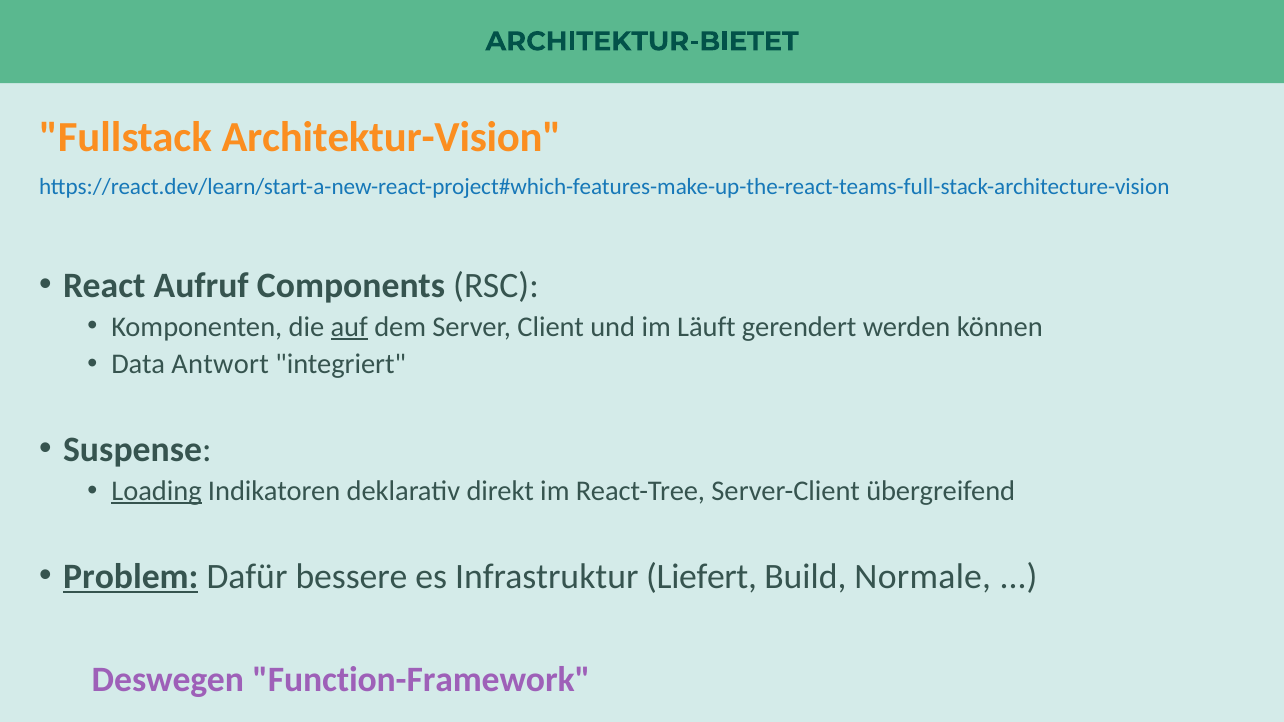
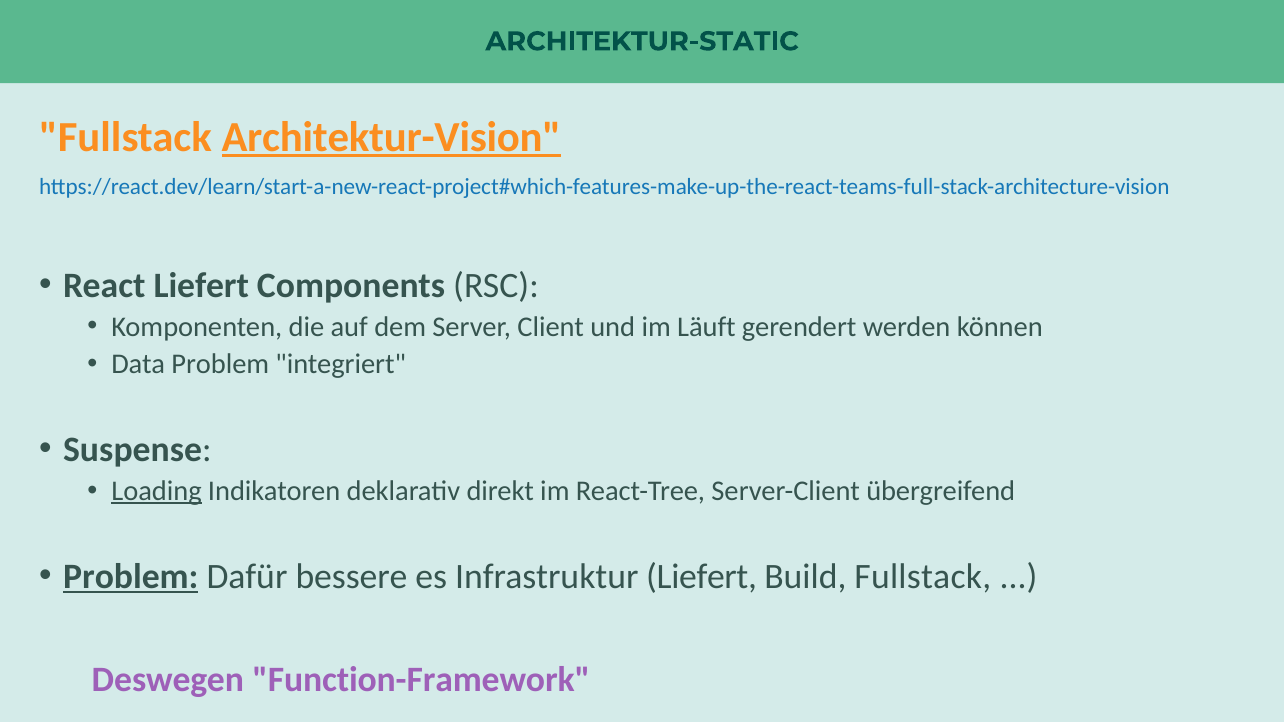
ARCHITEKTUR-BIETET: ARCHITEKTUR-BIETET -> ARCHITEKTUR-STATIC (642, 41)
Architektur-Vision underline: none -> present (391, 137)
React Aufruf: Aufruf -> Liefert (201, 285)
auf underline: present -> none (349, 327)
Data Antwort: Antwort -> Problem (220, 364)
Build Normale: Normale -> Fullstack (923, 577)
